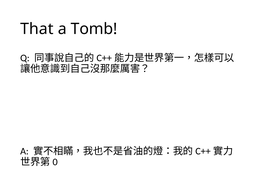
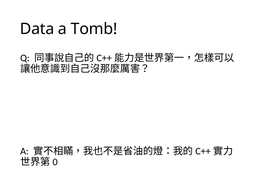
That: That -> Data (37, 29)
